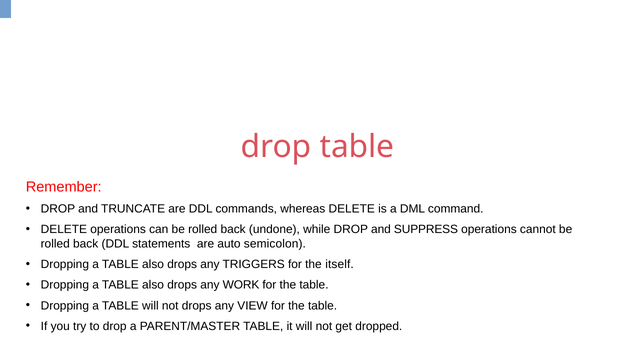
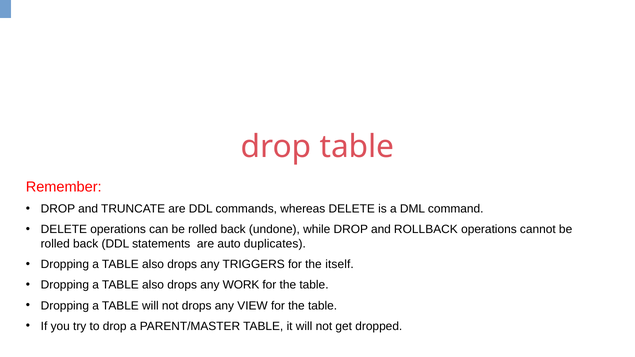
SUPPRESS: SUPPRESS -> ROLLBACK (426, 230)
semicolon: semicolon -> duplicates (275, 244)
